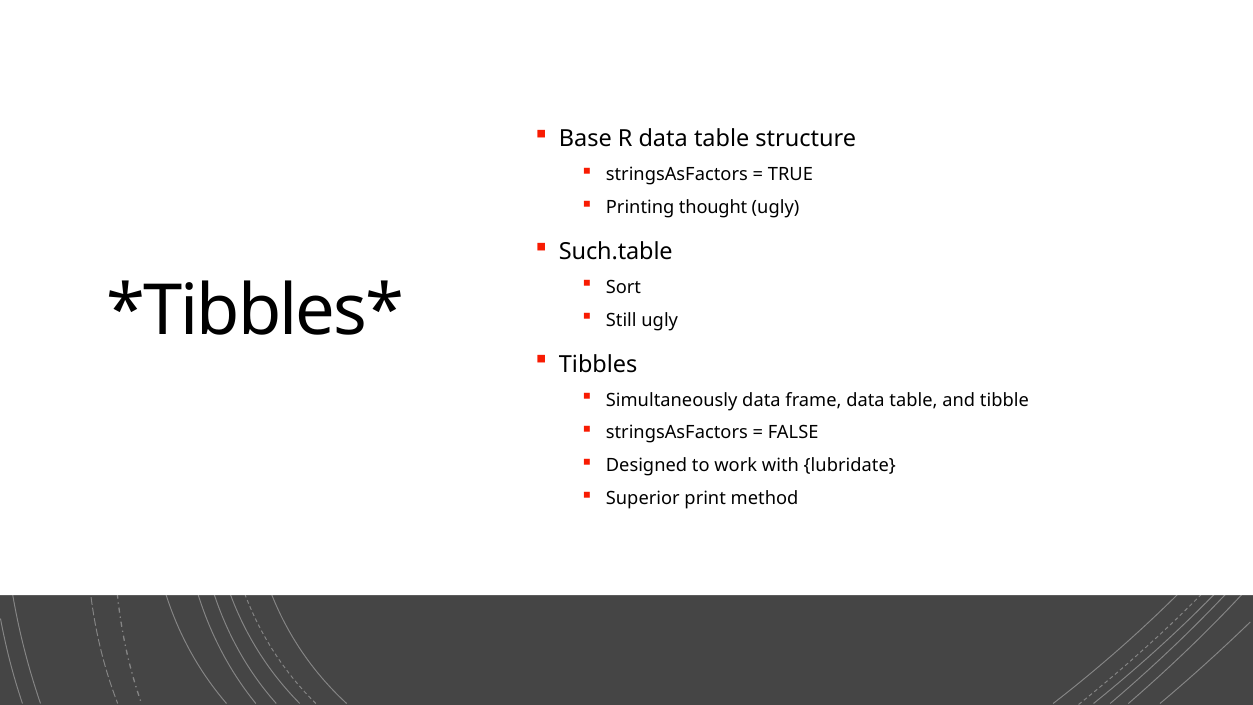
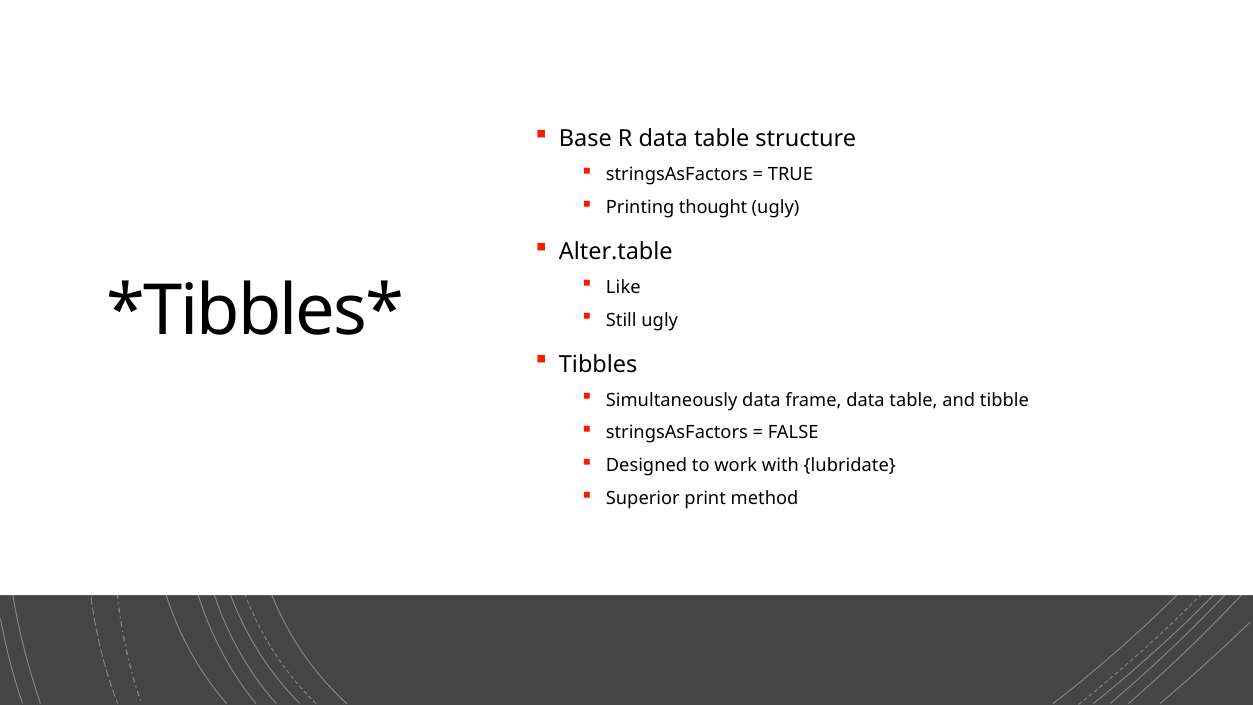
Such.table: Such.table -> Alter.table (616, 252)
Sort: Sort -> Like (623, 287)
